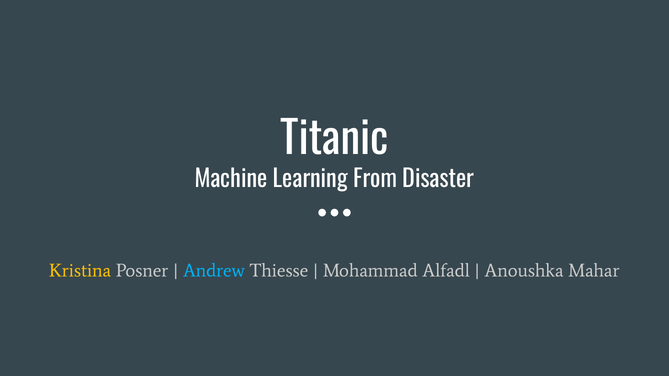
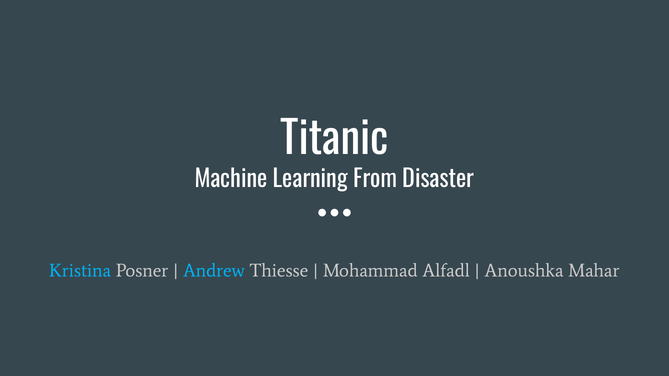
Kristina colour: yellow -> light blue (80, 271)
